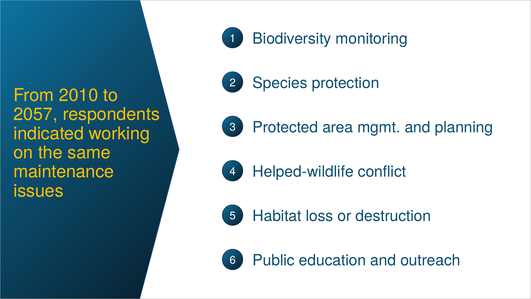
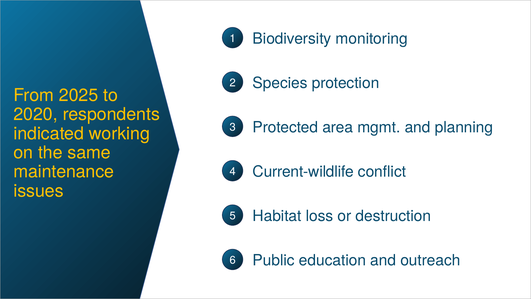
2010: 2010 -> 2025 (79, 95)
2057: 2057 -> 2020 (36, 114)
Helped-wildlife: Helped-wildlife -> Current-wildlife (303, 172)
